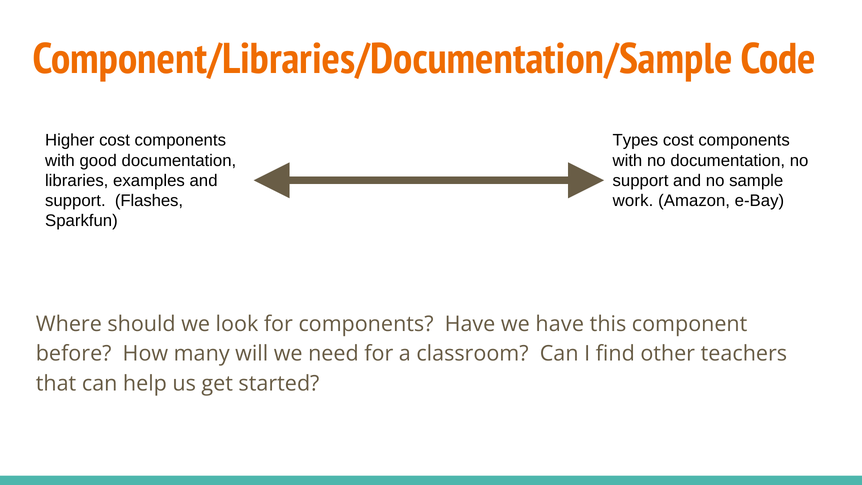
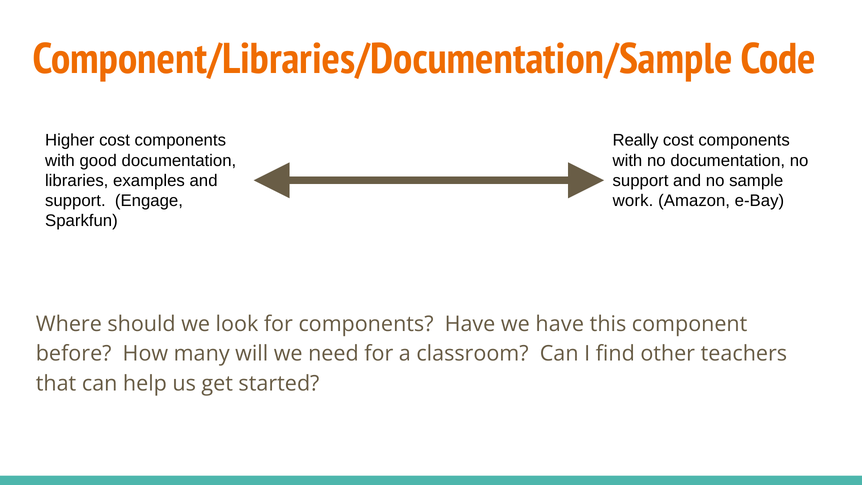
Types: Types -> Really (635, 140)
Flashes: Flashes -> Engage (149, 201)
